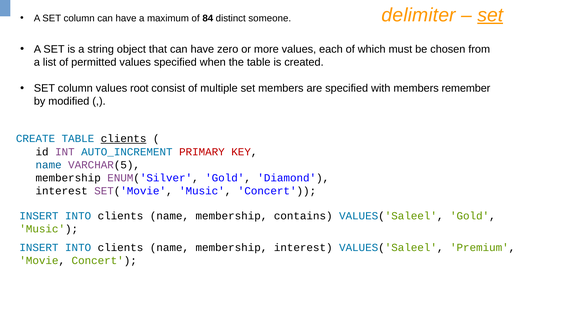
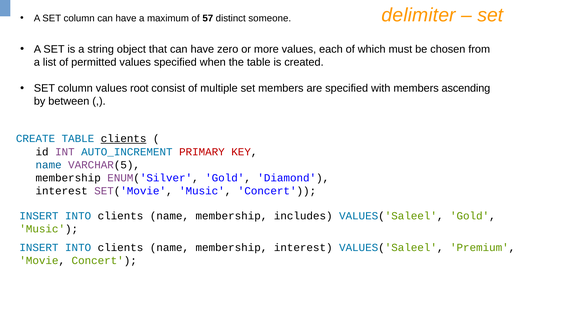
set underline: present -> none (490, 15)
84: 84 -> 57 (208, 18)
remember: remember -> ascending (466, 88)
modified: modified -> between (69, 101)
contains: contains -> includes (303, 216)
